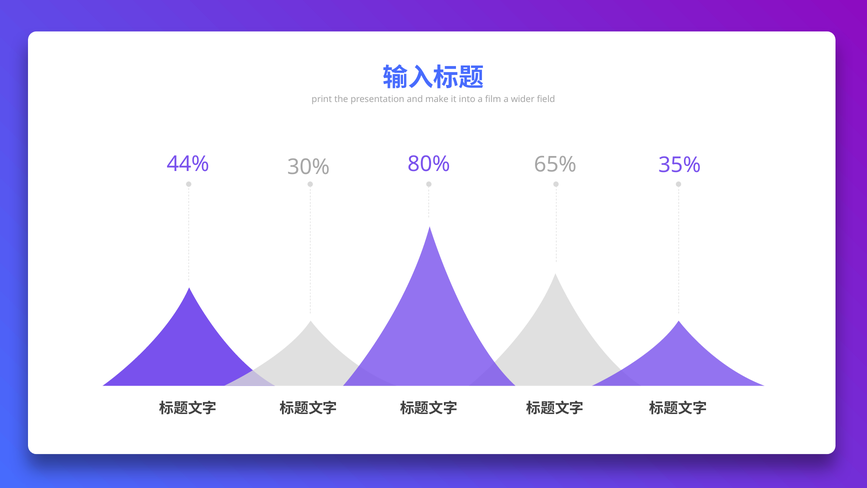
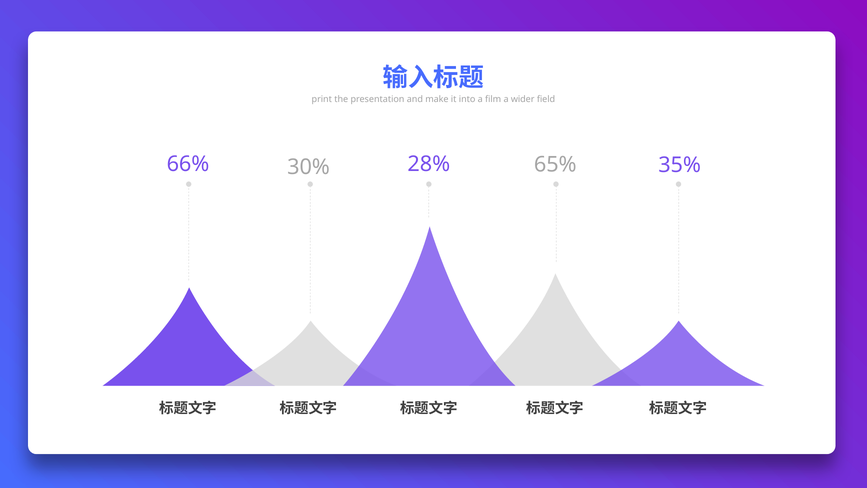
80%: 80% -> 28% (429, 164)
44%: 44% -> 66% (188, 164)
